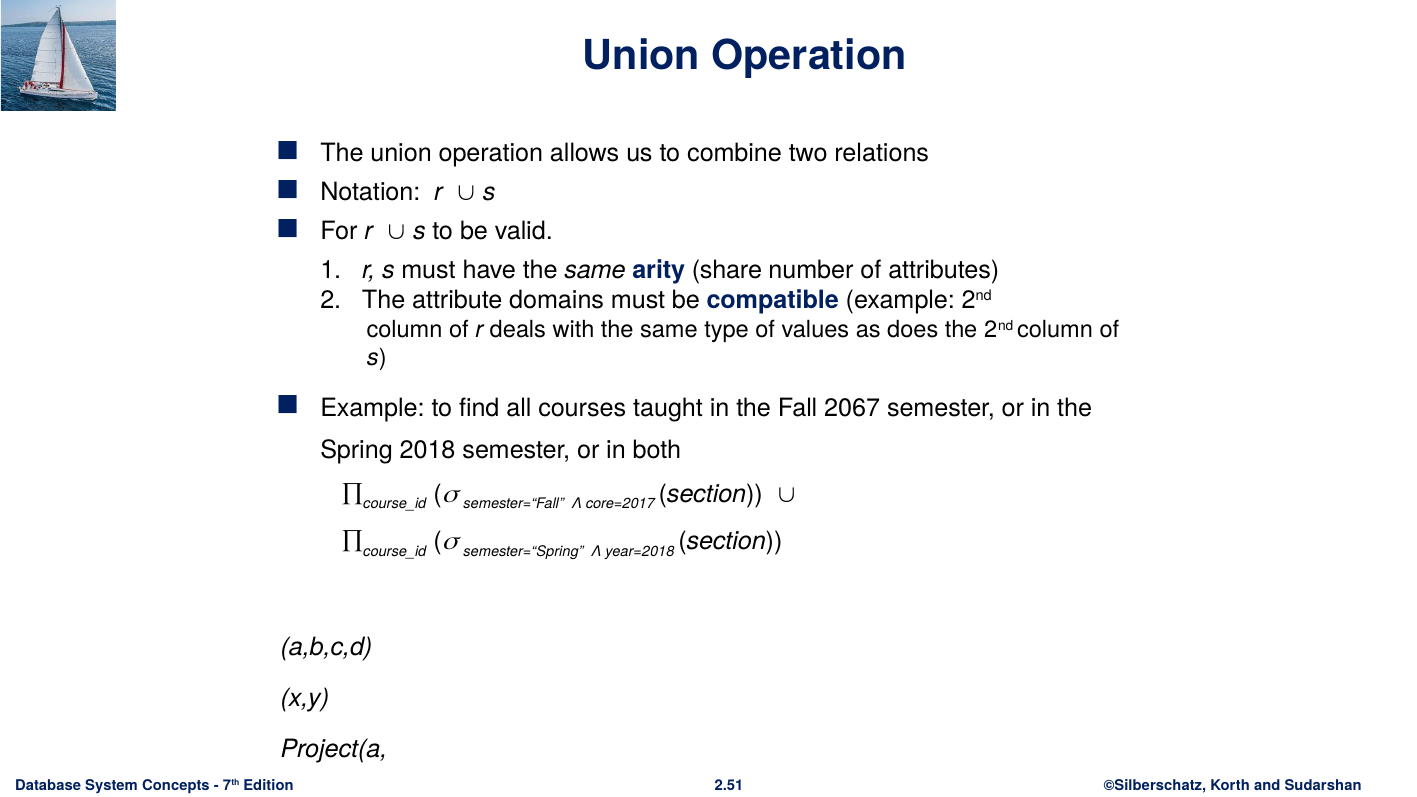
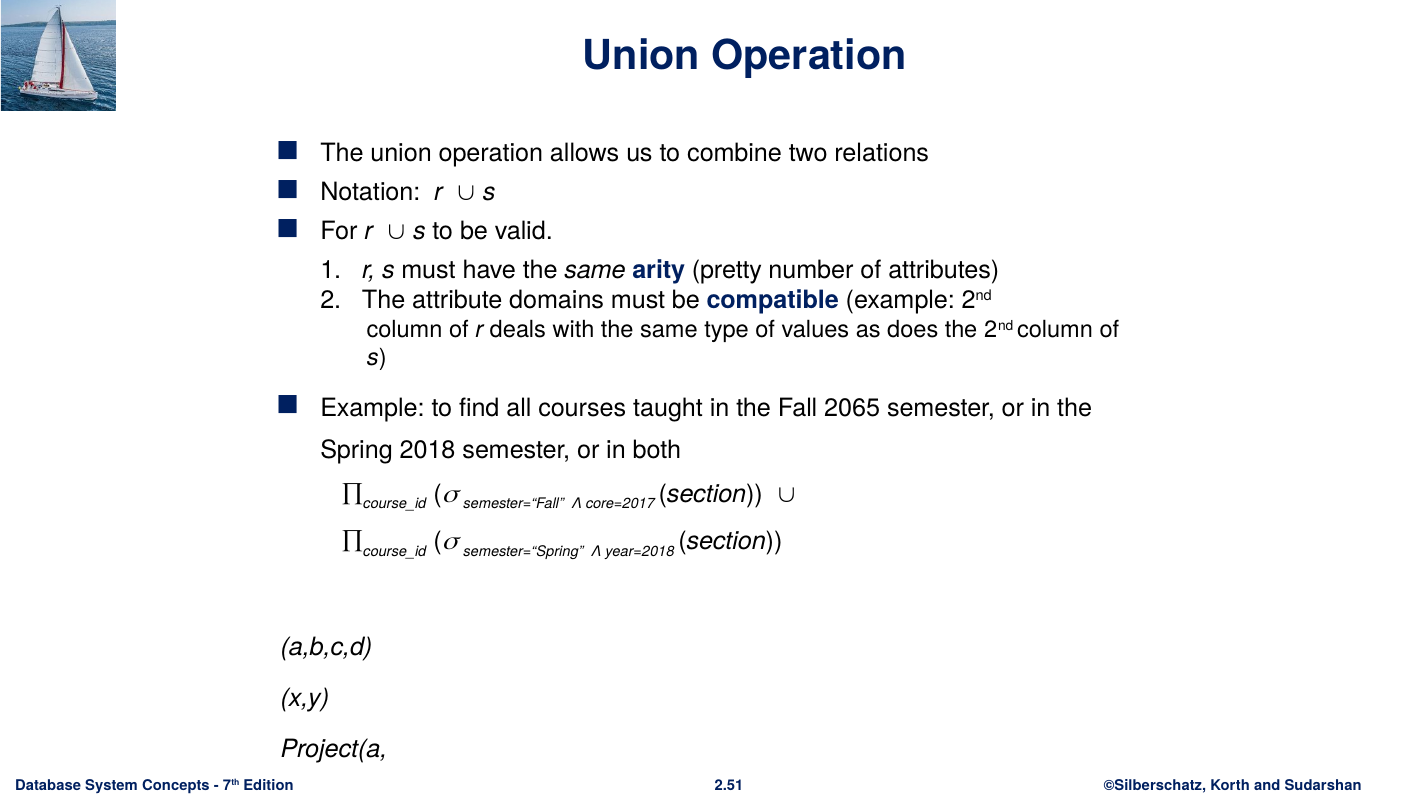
share: share -> pretty (727, 270)
2067: 2067 -> 2065 (852, 408)
